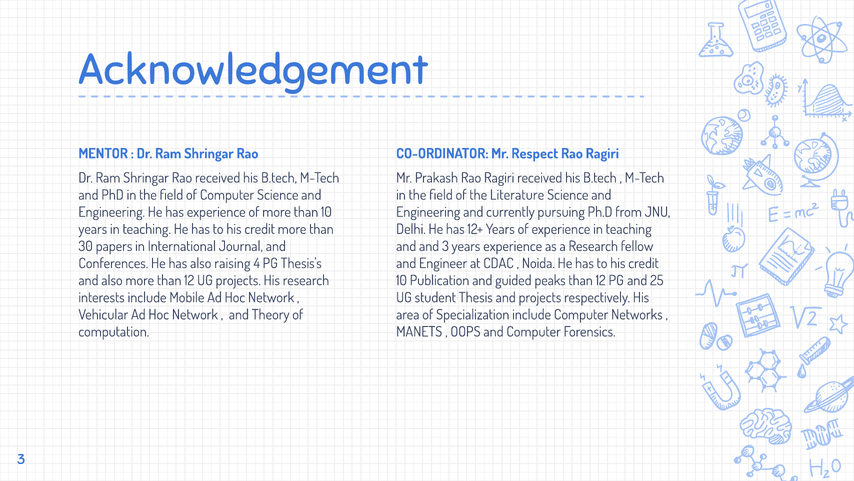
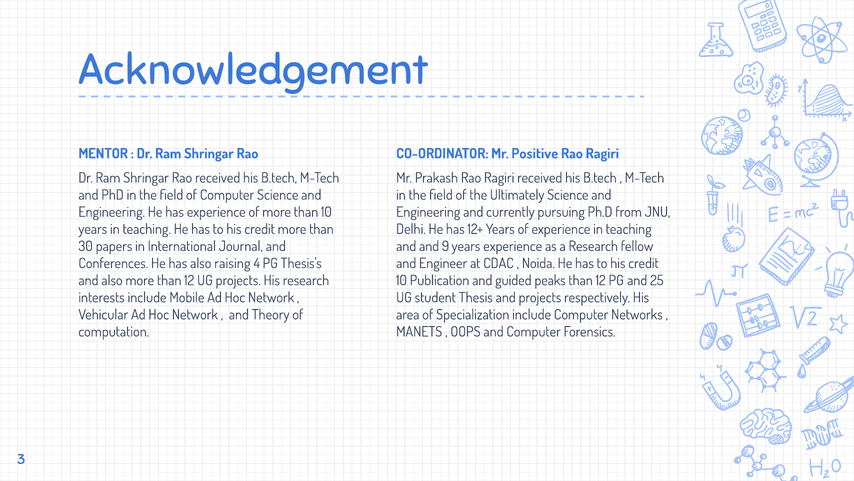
Respect: Respect -> Positive (535, 153)
Literature: Literature -> Ultimately (517, 195)
and 3: 3 -> 9 (445, 246)
